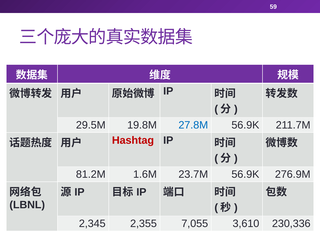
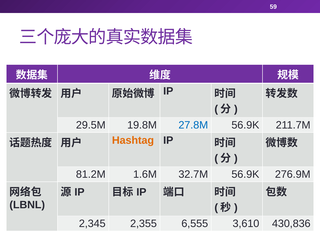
Hashtag colour: red -> orange (133, 140)
23.7M: 23.7M -> 32.7M (193, 174)
7,055: 7,055 -> 6,555 (195, 224)
230,336: 230,336 -> 430,836 (291, 224)
